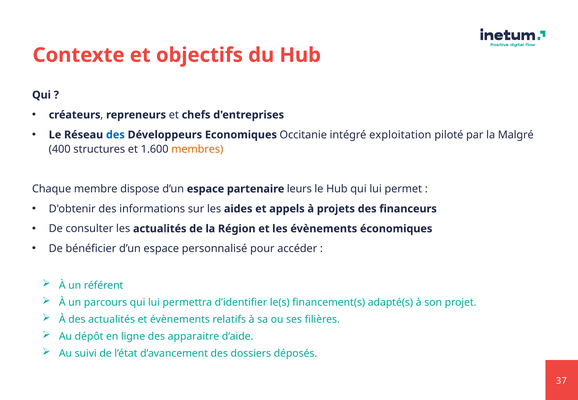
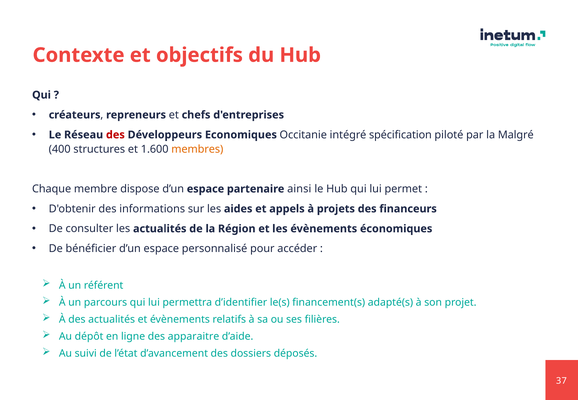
des colour: blue -> red (115, 135)
exploitation: exploitation -> spécification (400, 135)
leurs: leurs -> ainsi (299, 189)
